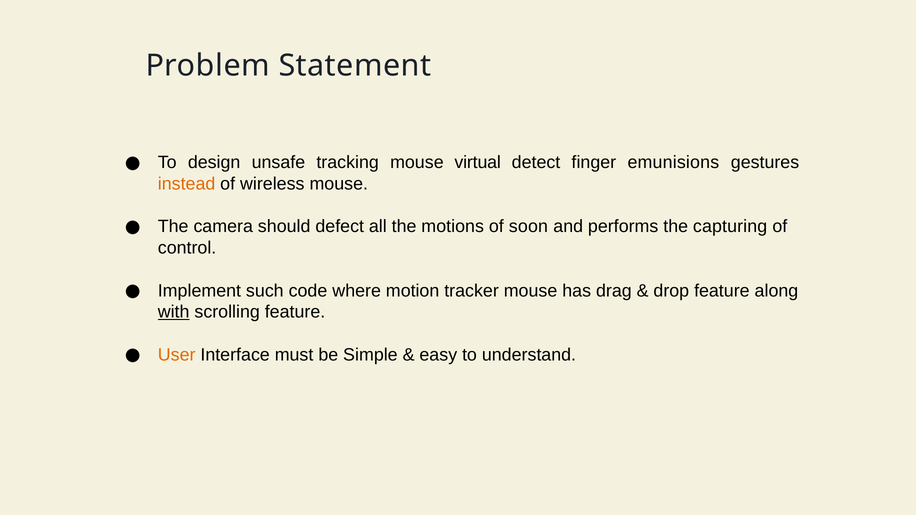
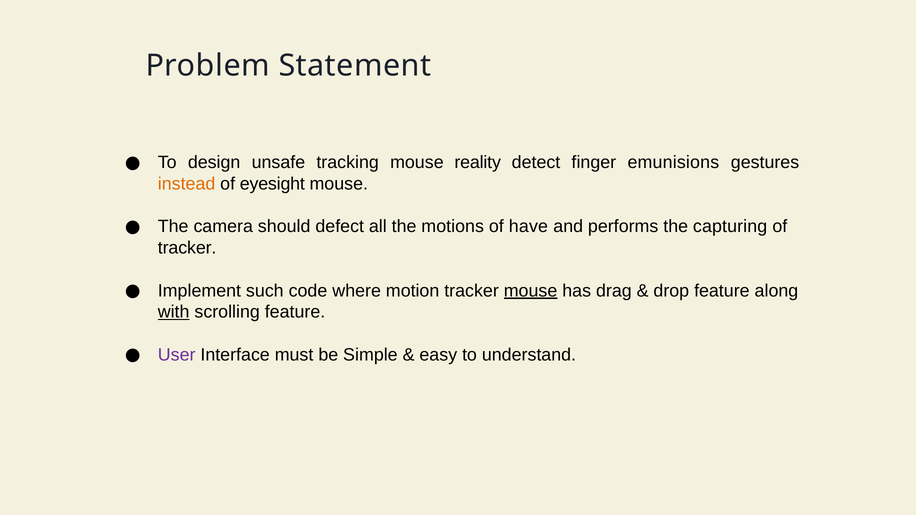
virtual: virtual -> reality (478, 163)
wireless: wireless -> eyesight (272, 184)
soon: soon -> have (528, 227)
control: control -> tracker (187, 248)
mouse underline: none -> present (531, 291)
User colour: orange -> purple (177, 355)
